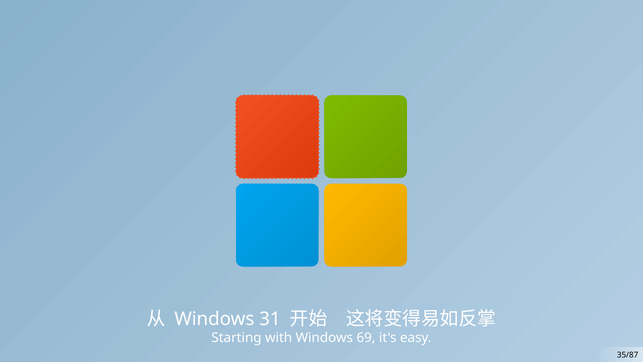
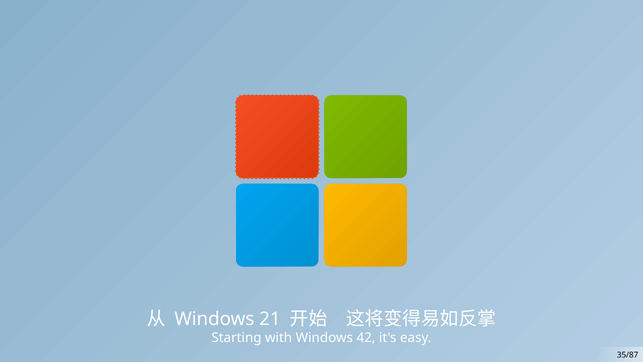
31: 31 -> 21 (270, 319)
69: 69 -> 42 (366, 338)
